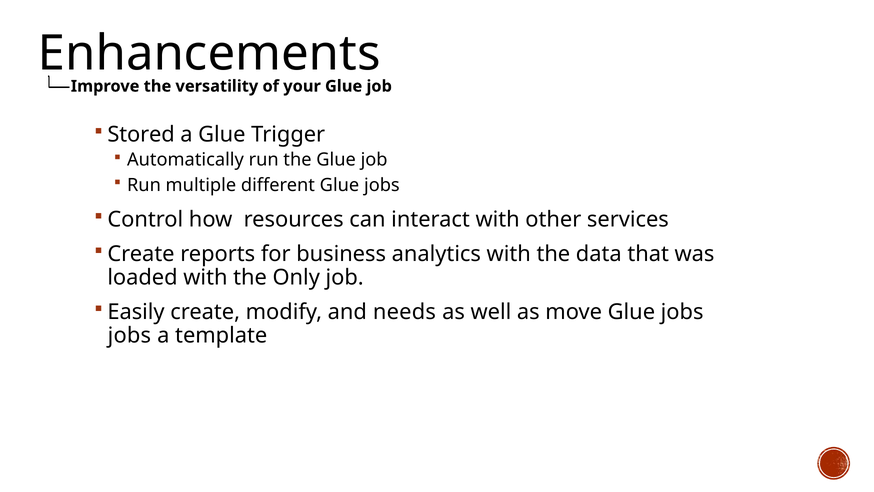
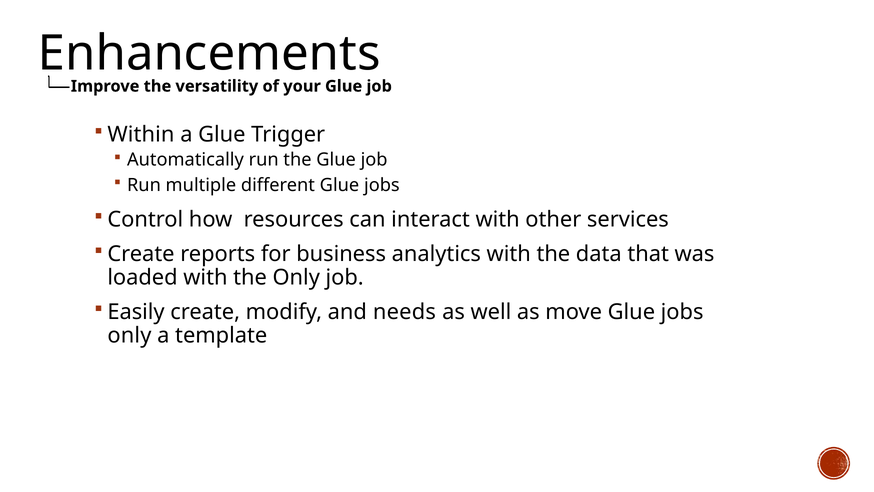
Stored: Stored -> Within (141, 134)
jobs: jobs -> only (129, 336)
